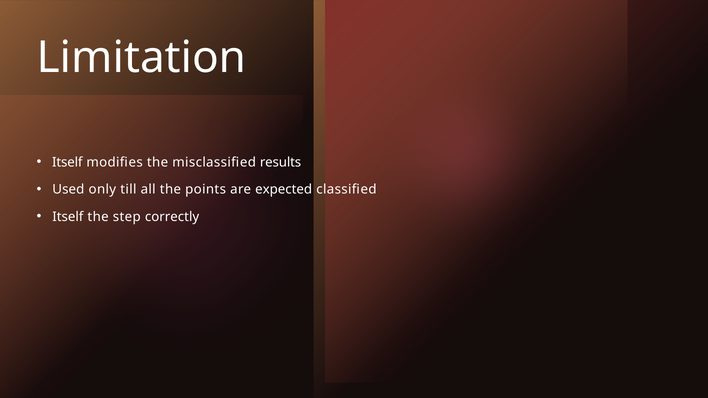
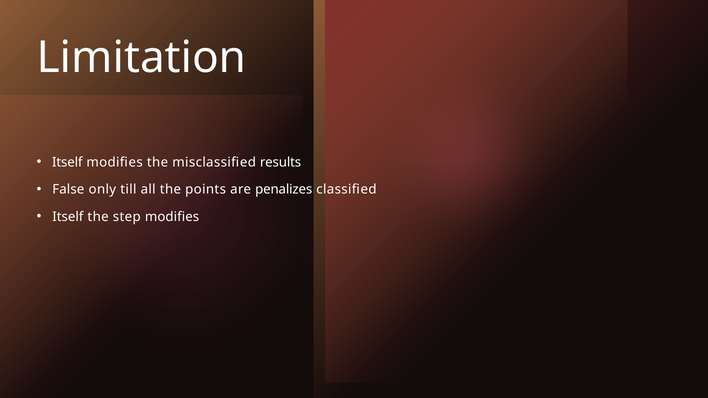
Used: Used -> False (68, 190)
expected: expected -> penalizes (284, 190)
step correctly: correctly -> modifies (172, 217)
